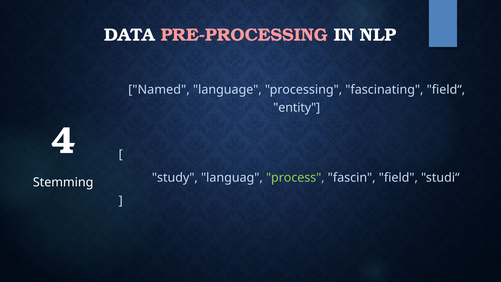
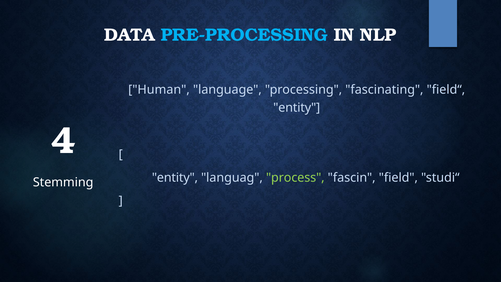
PRE-PROCESSING colour: pink -> light blue (244, 35)
Named: Named -> Human (159, 90)
study: study -> entity (175, 177)
